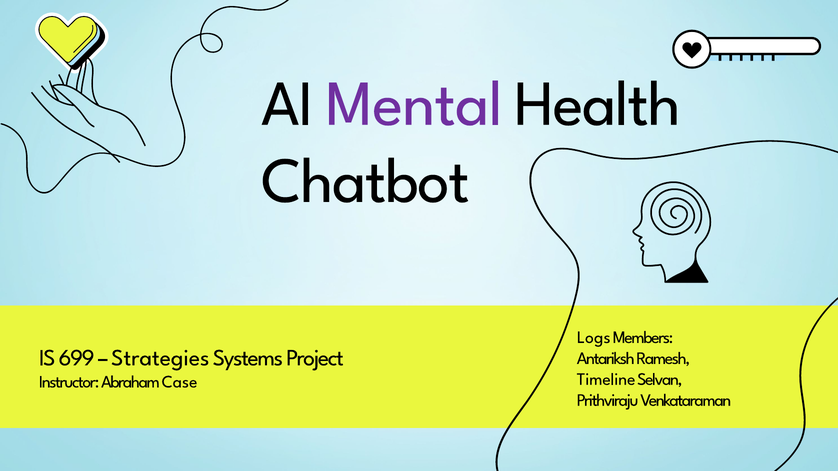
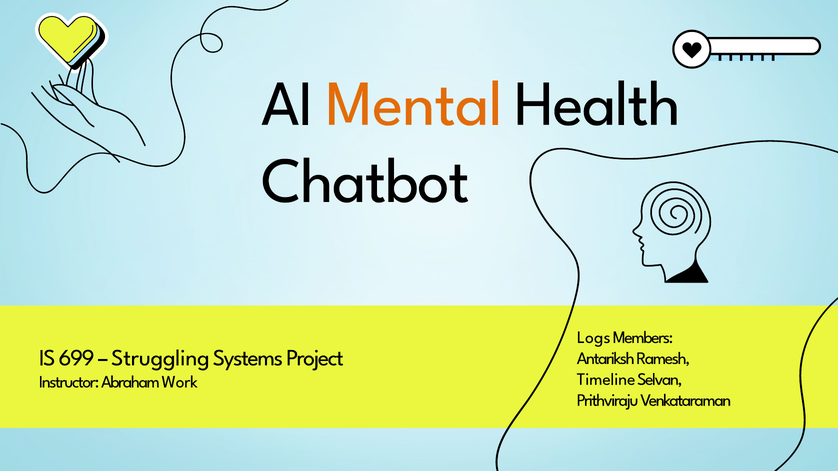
Mental colour: purple -> orange (414, 104)
Strategies: Strategies -> Struggling (160, 358)
Case: Case -> Work (180, 382)
